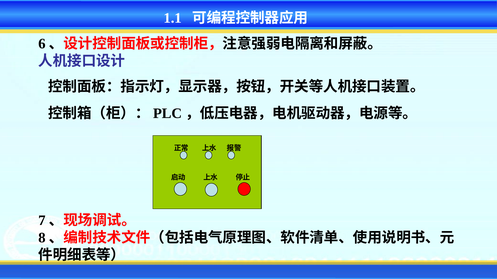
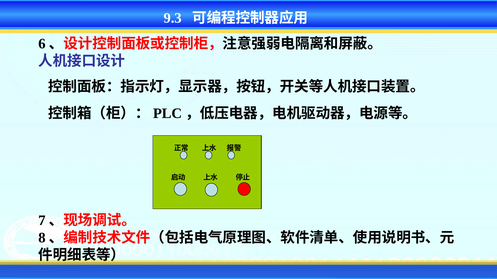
1.1: 1.1 -> 9.3 (173, 18)
